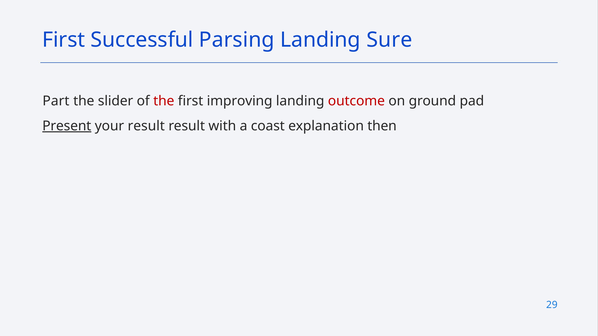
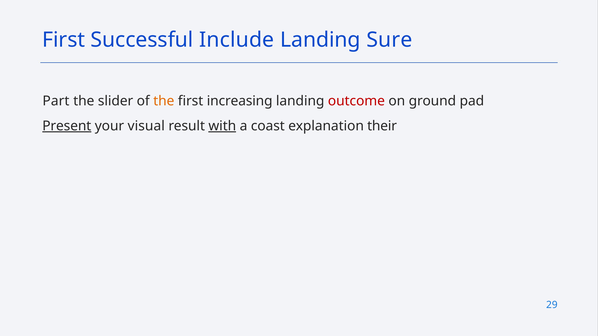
Parsing: Parsing -> Include (237, 40)
the colour: red -> orange (164, 101)
improving: improving -> increasing (240, 101)
your result: result -> visual (146, 126)
with underline: none -> present (222, 126)
then: then -> their (382, 126)
